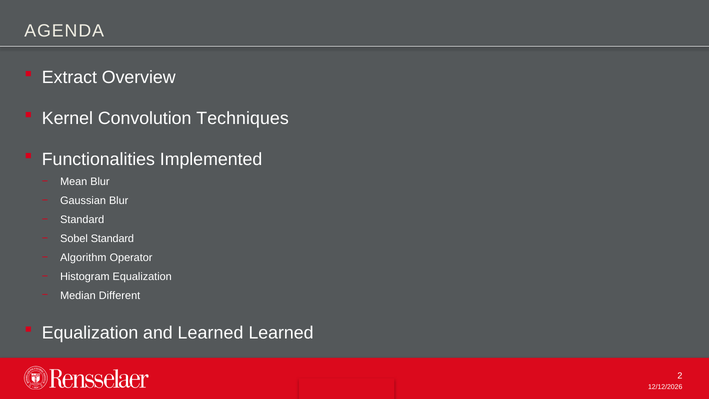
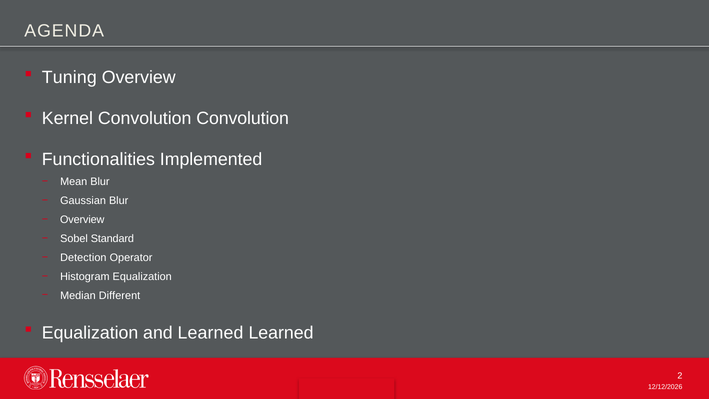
Extract: Extract -> Tuning (69, 77)
Convolution Techniques: Techniques -> Convolution (243, 118)
Standard: Standard -> Overview (82, 220)
Algorithm: Algorithm -> Detection (83, 258)
